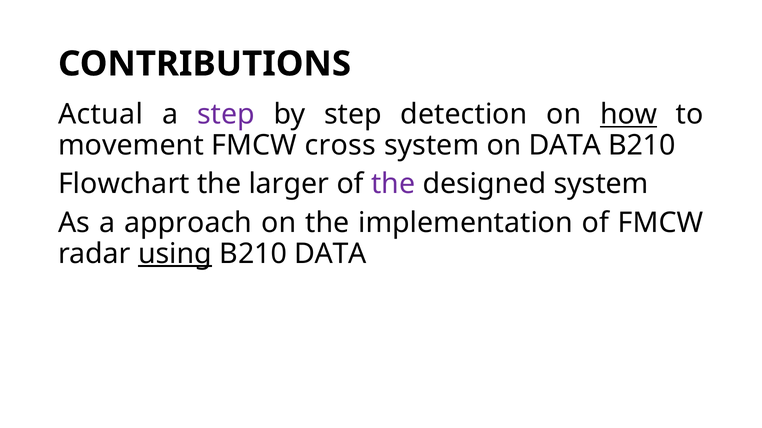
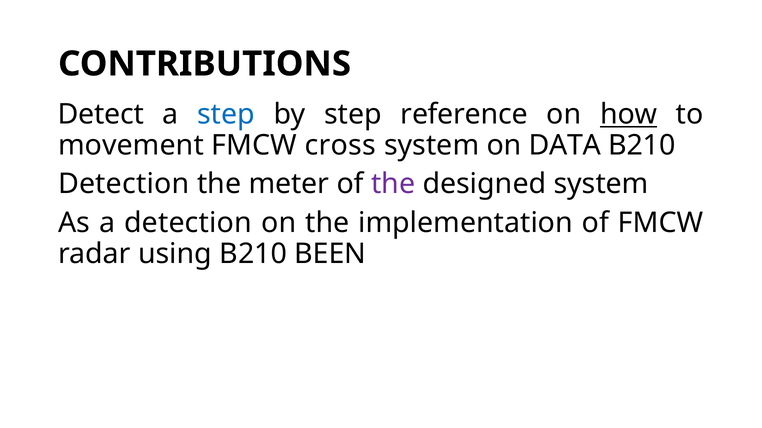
Actual: Actual -> Detect (101, 115)
step colour: purple -> blue (226, 115)
detection: detection -> reference (464, 115)
Flowchart: Flowchart -> Detection (124, 184)
larger: larger -> meter (289, 184)
a approach: approach -> detection (188, 223)
using underline: present -> none (175, 254)
B210 DATA: DATA -> BEEN (330, 254)
